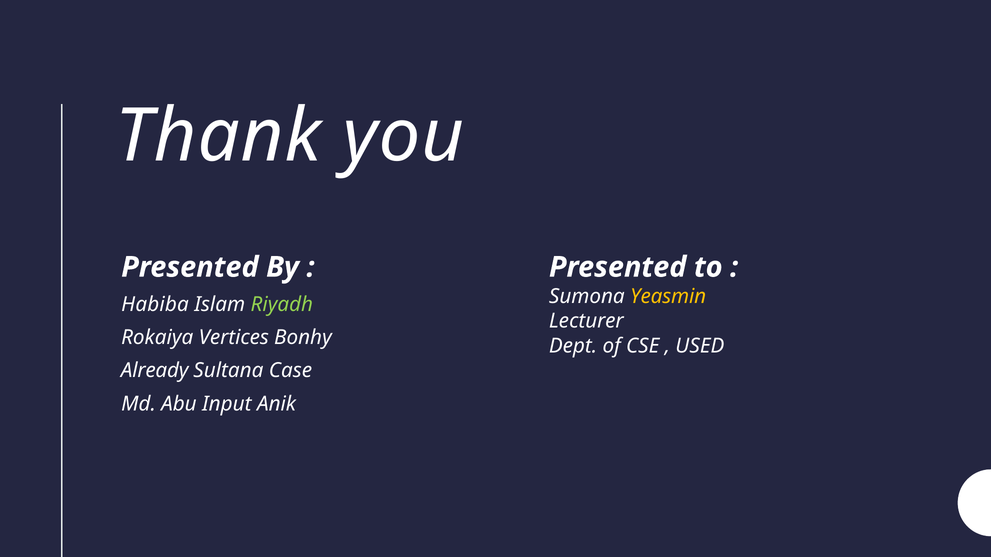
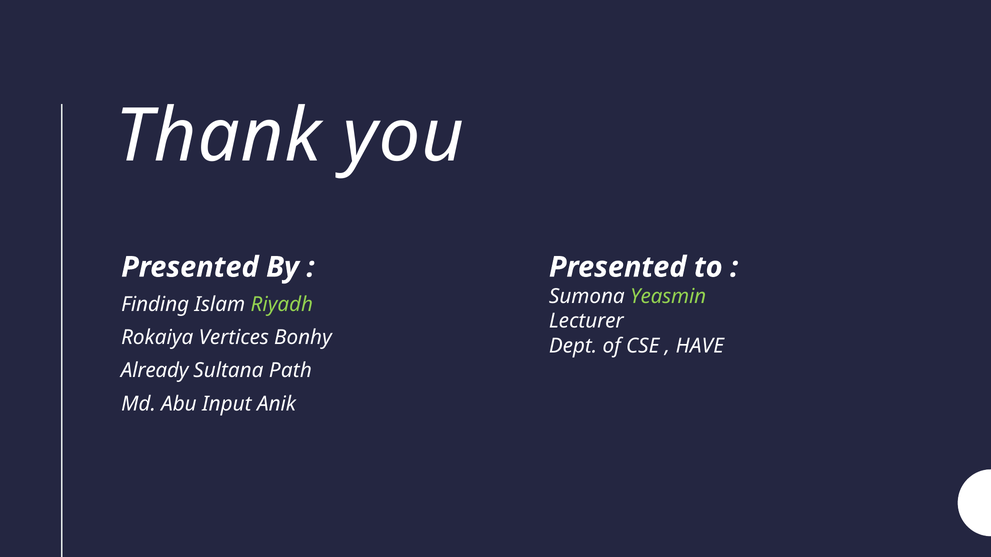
Yeasmin colour: yellow -> light green (668, 297)
Habiba: Habiba -> Finding (155, 305)
USED: USED -> HAVE (700, 346)
Case: Case -> Path (290, 371)
